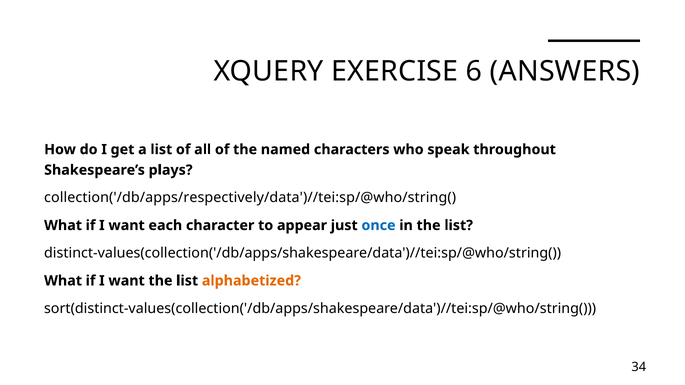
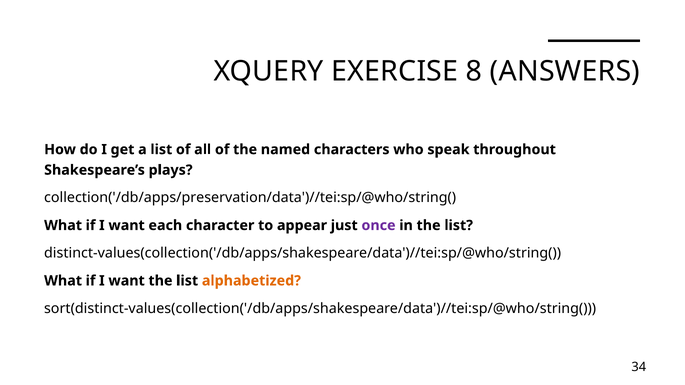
6: 6 -> 8 (474, 72)
collection('/db/apps/respectively/data')//tei:sp/@who/string(: collection('/db/apps/respectively/data')//tei:sp/@who/string( -> collection('/db/apps/preservation/data')//tei:sp/@who/string( (250, 198)
once colour: blue -> purple (378, 226)
